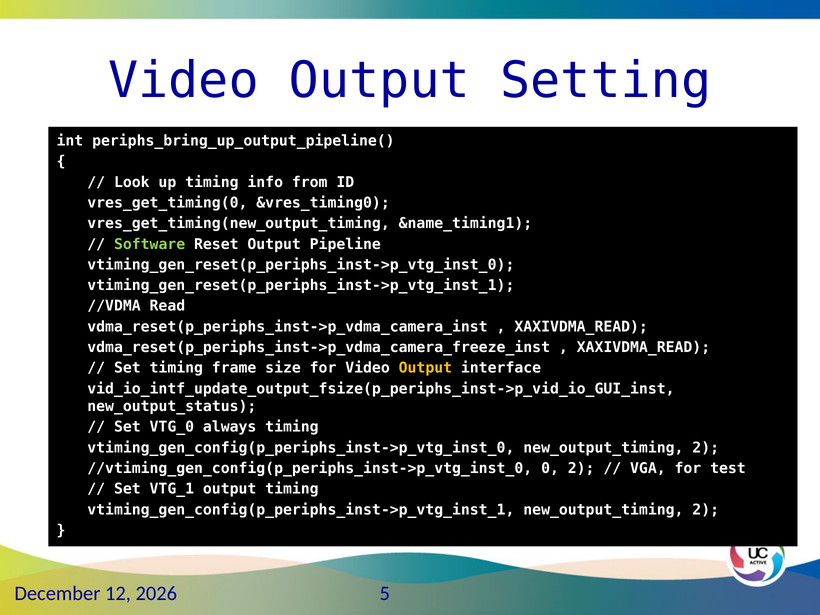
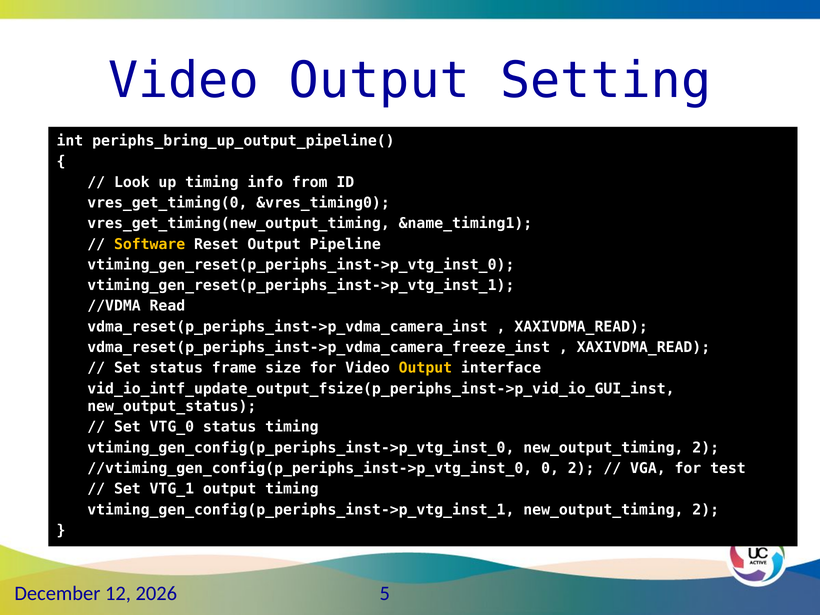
Software colour: light green -> yellow (150, 244)
Set timing: timing -> status (176, 368)
VTG_0 always: always -> status (230, 427)
